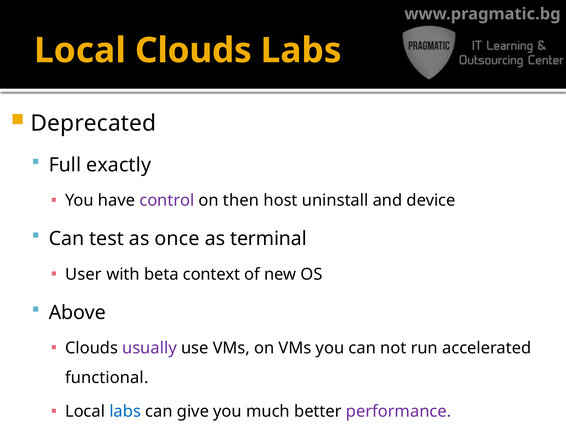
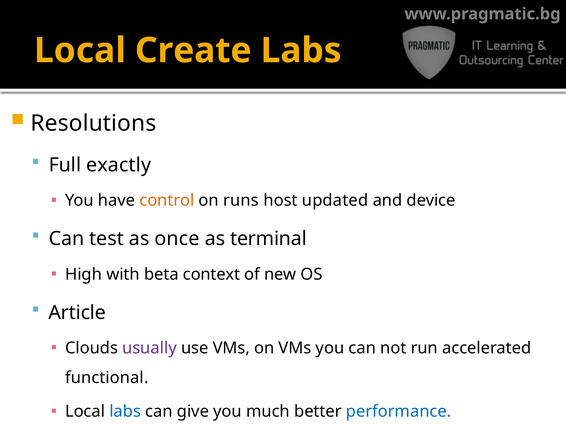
Local Clouds: Clouds -> Create (193, 51)
Deprecated: Deprecated -> Resolutions (93, 123)
control colour: purple -> orange (167, 201)
then: then -> runs (241, 201)
uninstall: uninstall -> updated (335, 201)
User: User -> High (84, 275)
Above: Above -> Article (77, 313)
performance colour: purple -> blue (399, 412)
